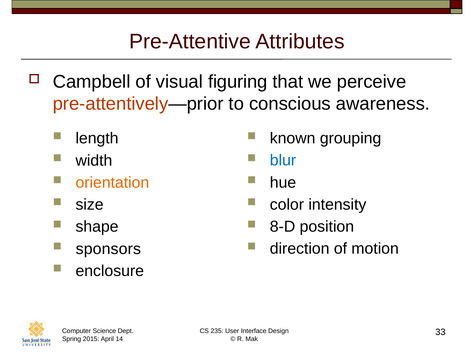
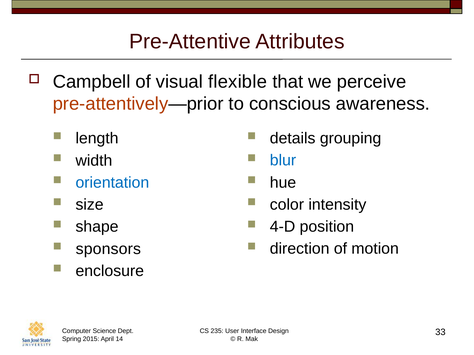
figuring: figuring -> flexible (238, 82)
known: known -> details (293, 139)
orientation colour: orange -> blue (112, 183)
8-D: 8-D -> 4-D (283, 227)
